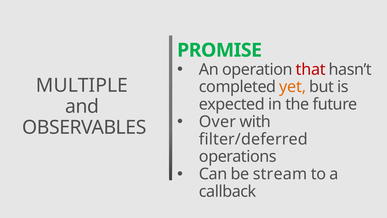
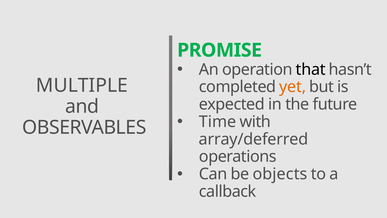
that colour: red -> black (311, 69)
Over: Over -> Time (218, 122)
filter/deferred: filter/deferred -> array/deferred (253, 139)
stream: stream -> objects (280, 174)
